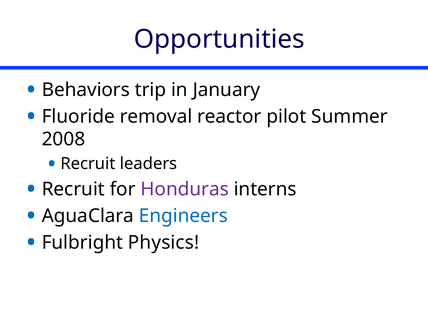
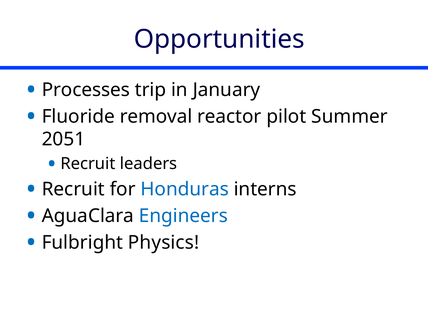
Behaviors: Behaviors -> Processes (86, 90)
2008: 2008 -> 2051 (64, 139)
Honduras colour: purple -> blue (185, 189)
